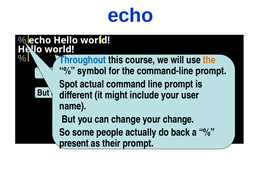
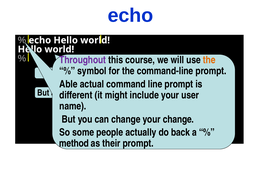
Throughout colour: blue -> purple (83, 60)
Spot: Spot -> Able (68, 84)
present: present -> method (74, 143)
